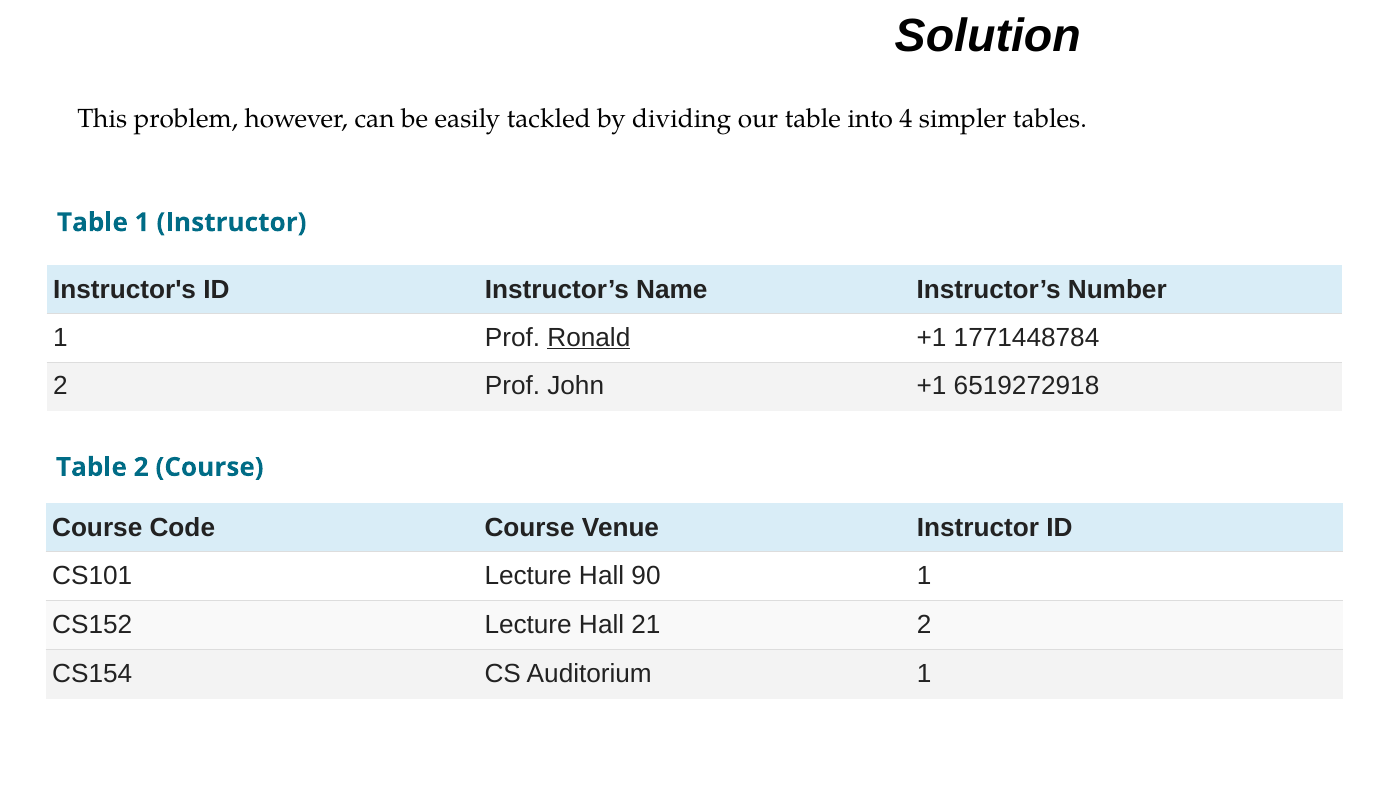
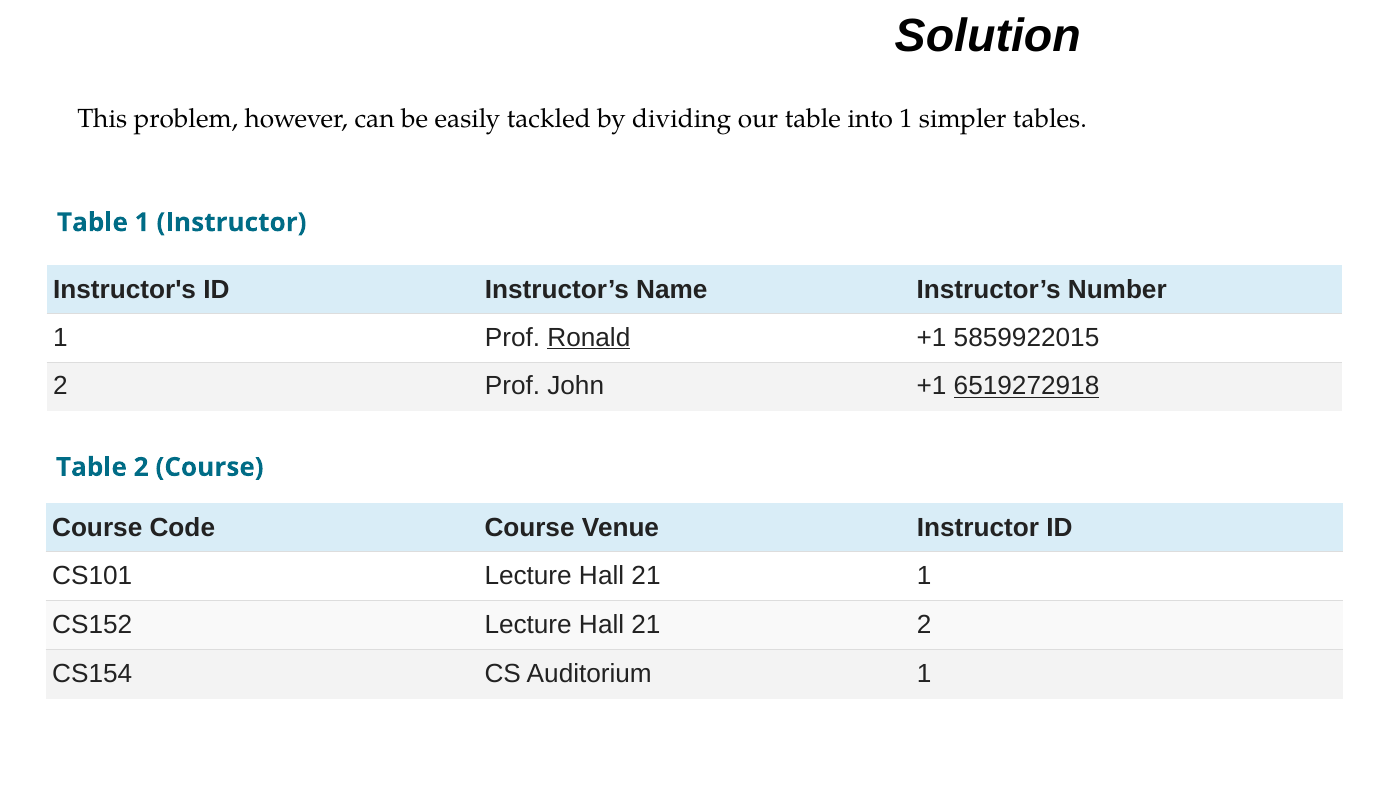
into 4: 4 -> 1 (906, 119)
1771448784: 1771448784 -> 5859922015 (1027, 337)
6519272918 underline: none -> present (1027, 386)
CS101 Lecture Hall 90: 90 -> 21 (646, 576)
